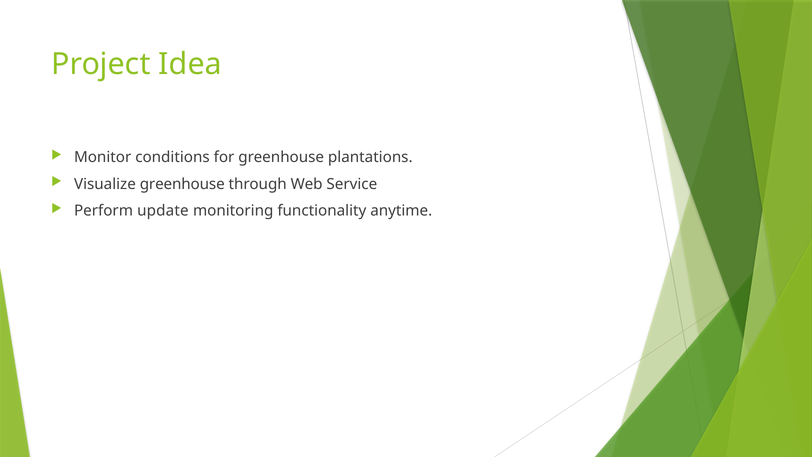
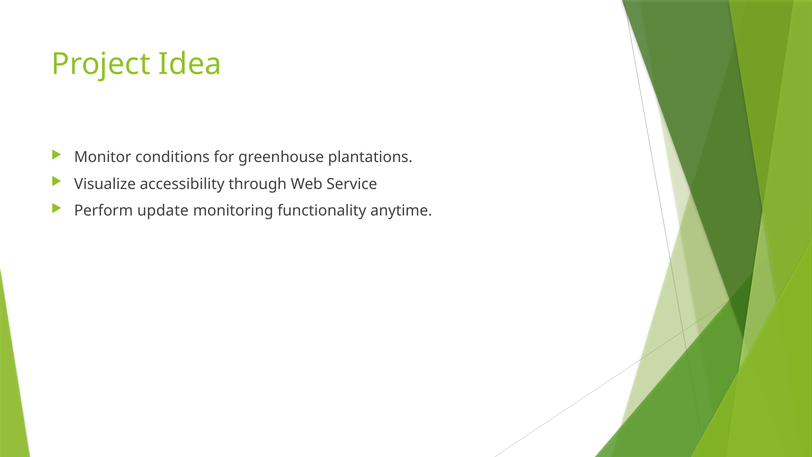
Visualize greenhouse: greenhouse -> accessibility (182, 184)
